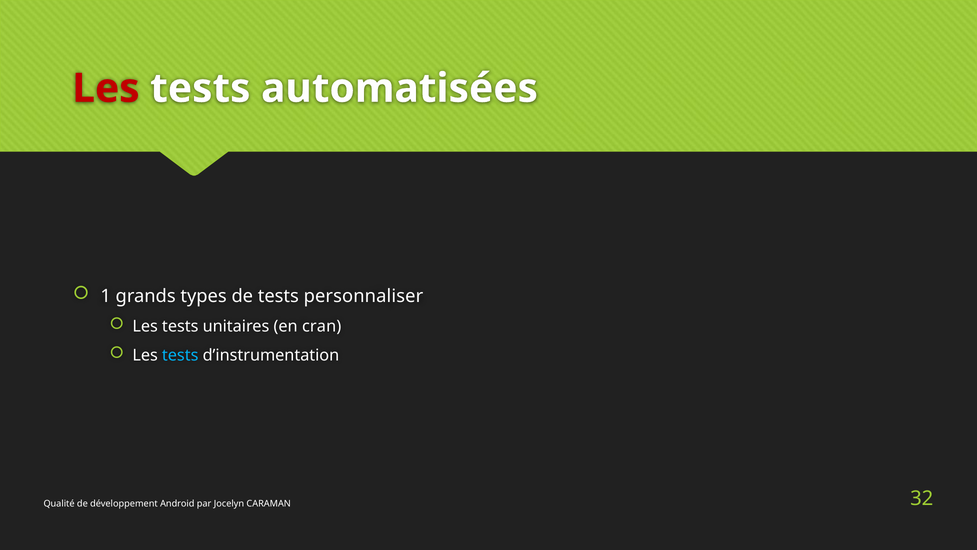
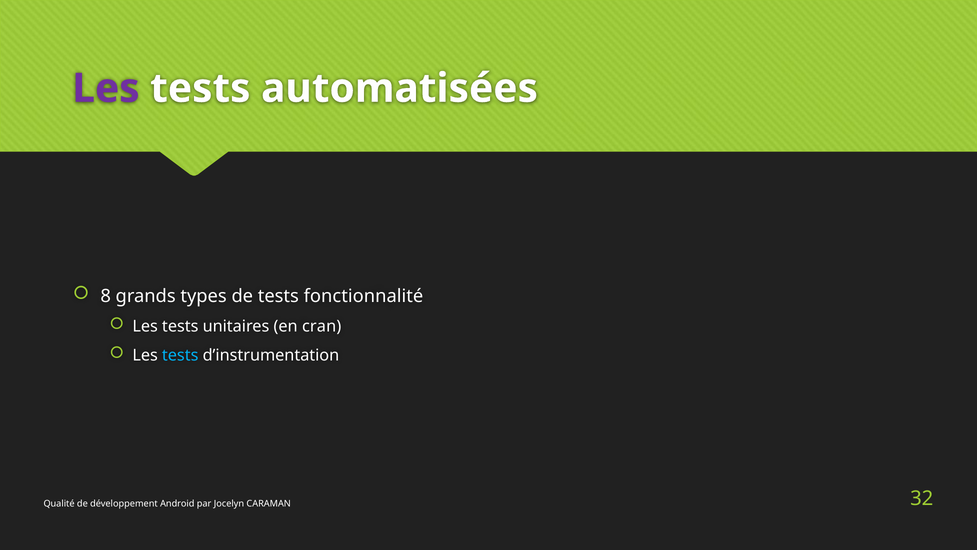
Les colour: red -> purple (106, 88)
1: 1 -> 8 (106, 296)
personnaliser: personnaliser -> fonctionnalité (363, 296)
